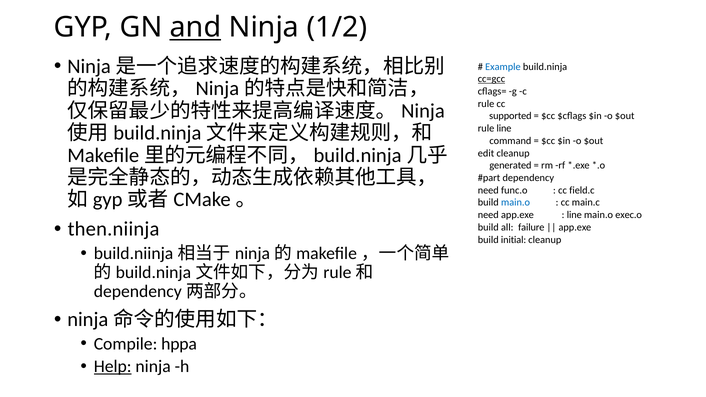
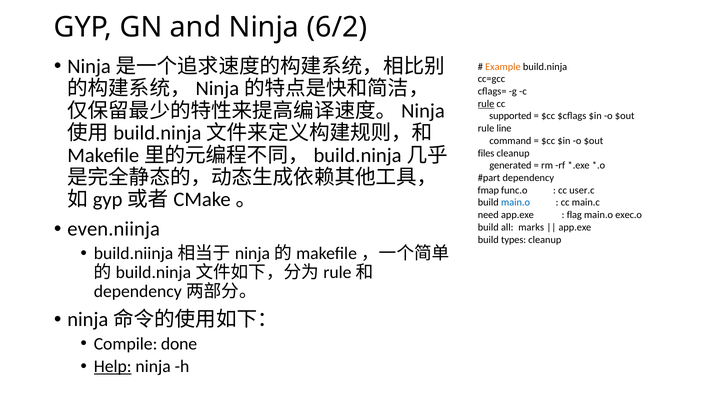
and underline: present -> none (195, 28)
1/2: 1/2 -> 6/2 (337, 28)
Example colour: blue -> orange (503, 67)
cc=gcc underline: present -> none (491, 79)
rule underline: none -> present (486, 104)
edit: edit -> files (486, 153)
need: need -> fmap (488, 190)
field.c: field.c -> user.c (582, 190)
line: line -> flag (574, 215)
then.niinja: then.niinja -> even.niinja (114, 229)
failure: failure -> marks (531, 227)
initial: initial -> types (514, 240)
hppa: hppa -> done (179, 344)
